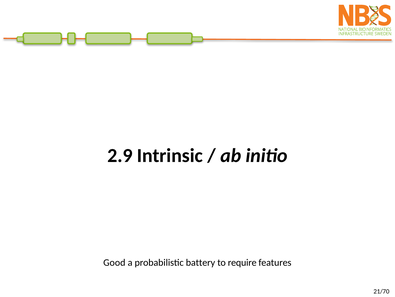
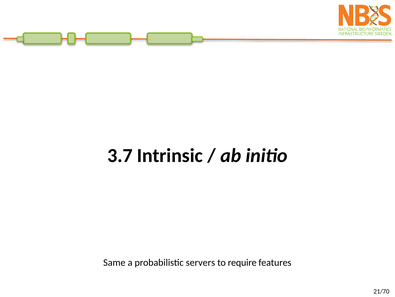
2.9: 2.9 -> 3.7 (120, 155)
Good: Good -> Same (114, 262)
battery: battery -> servers (200, 262)
